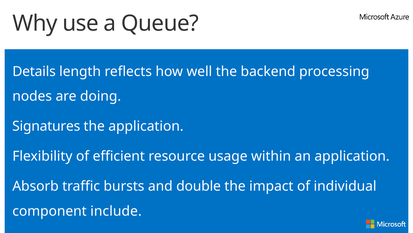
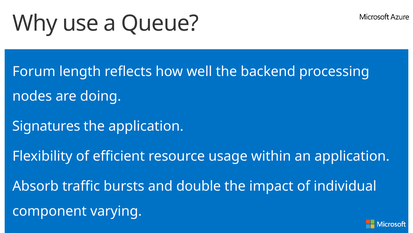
Details: Details -> Forum (34, 71)
include: include -> varying (116, 211)
